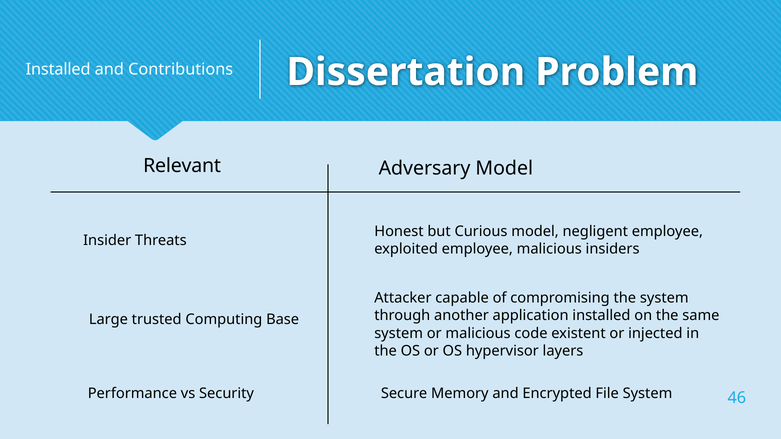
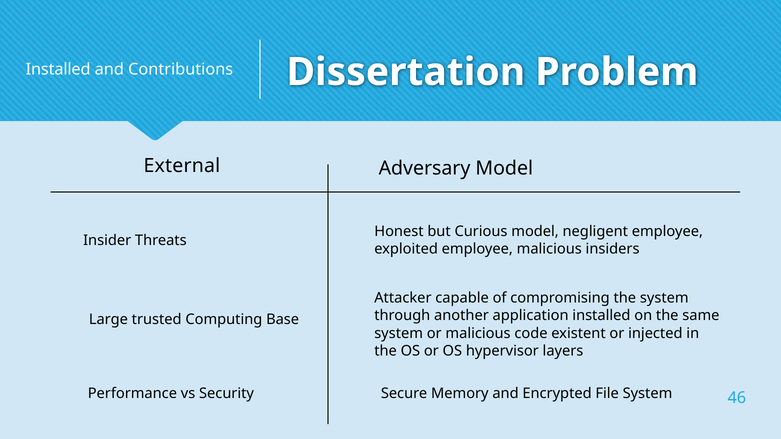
Relevant: Relevant -> External (182, 166)
